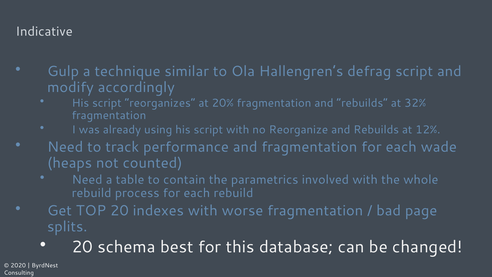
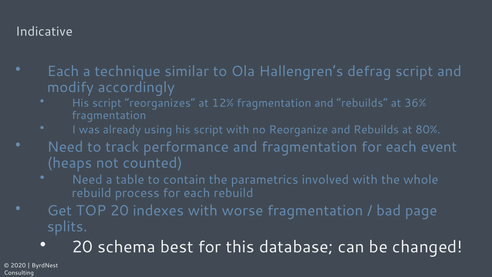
Gulp: Gulp -> Each (63, 71)
20%: 20% -> 12% (223, 103)
32%: 32% -> 36% (415, 103)
12%: 12% -> 80% (428, 130)
wade: wade -> event (439, 147)
